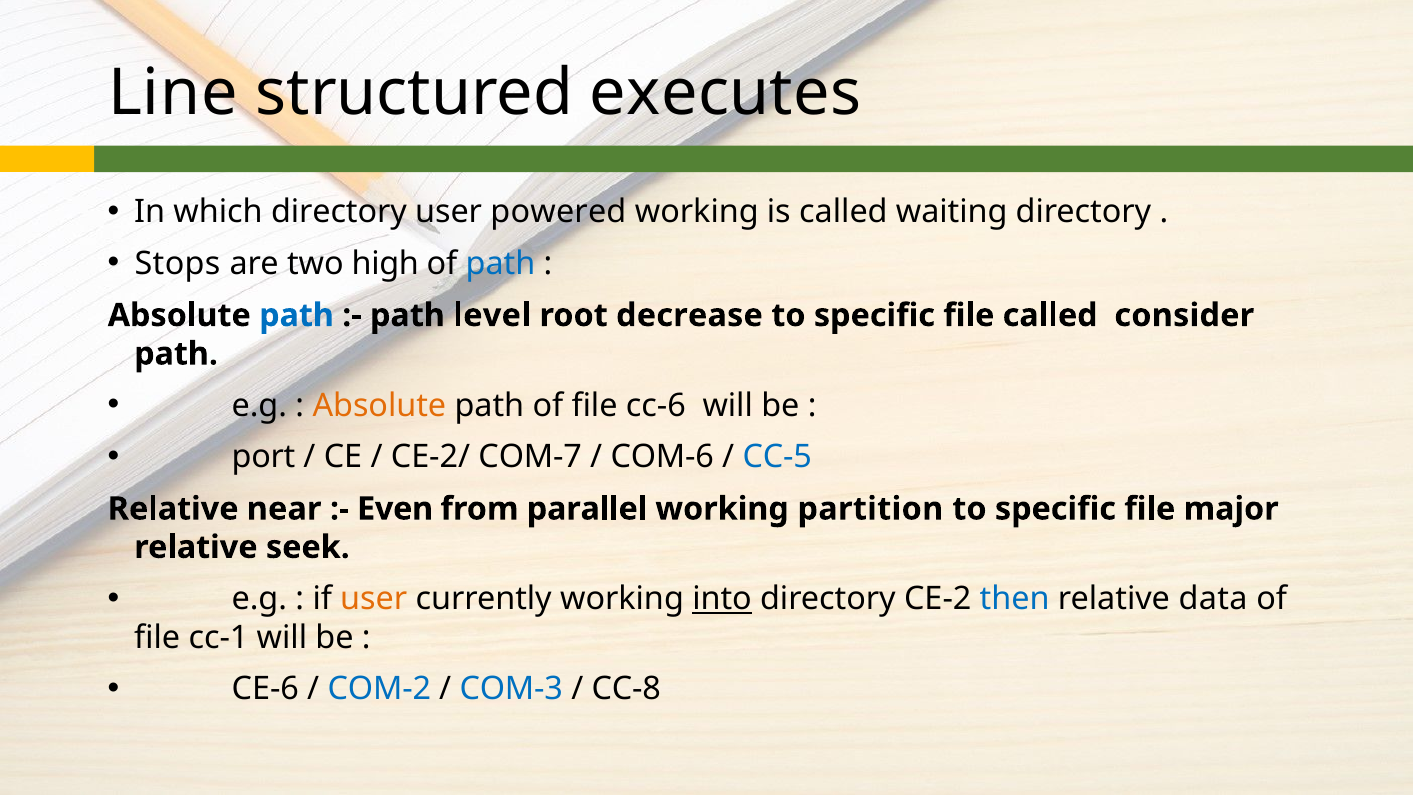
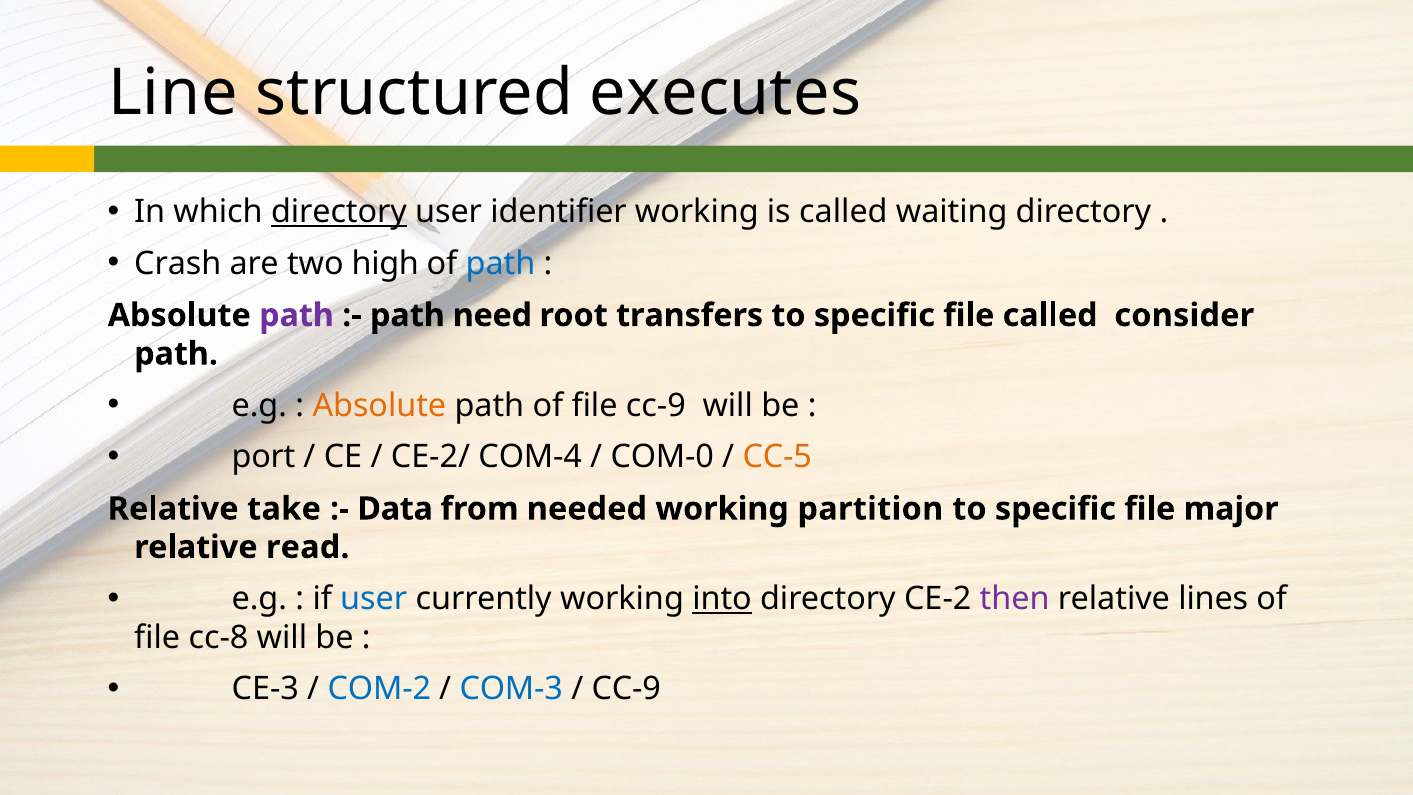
directory underline: none -> present (339, 212)
powered: powered -> identifier (559, 212)
Stops: Stops -> Crash (178, 264)
path colour: blue -> purple (297, 315)
level: level -> need (492, 315)
decrease: decrease -> transfers (690, 315)
file cc-6: cc-6 -> cc-9 (656, 405)
COM-7: COM-7 -> COM-4 (530, 457)
COM-6: COM-6 -> COM-0 (662, 457)
CC-5 colour: blue -> orange (777, 457)
near: near -> take (284, 509)
Even: Even -> Data (395, 509)
parallel: parallel -> needed (587, 509)
seek: seek -> read (308, 547)
user colour: orange -> blue (374, 599)
then colour: blue -> purple (1015, 599)
data: data -> lines (1213, 599)
cc-1: cc-1 -> cc-8 (219, 637)
CE-6: CE-6 -> CE-3 (265, 689)
CC-8: CC-8 -> CC-9 (626, 689)
